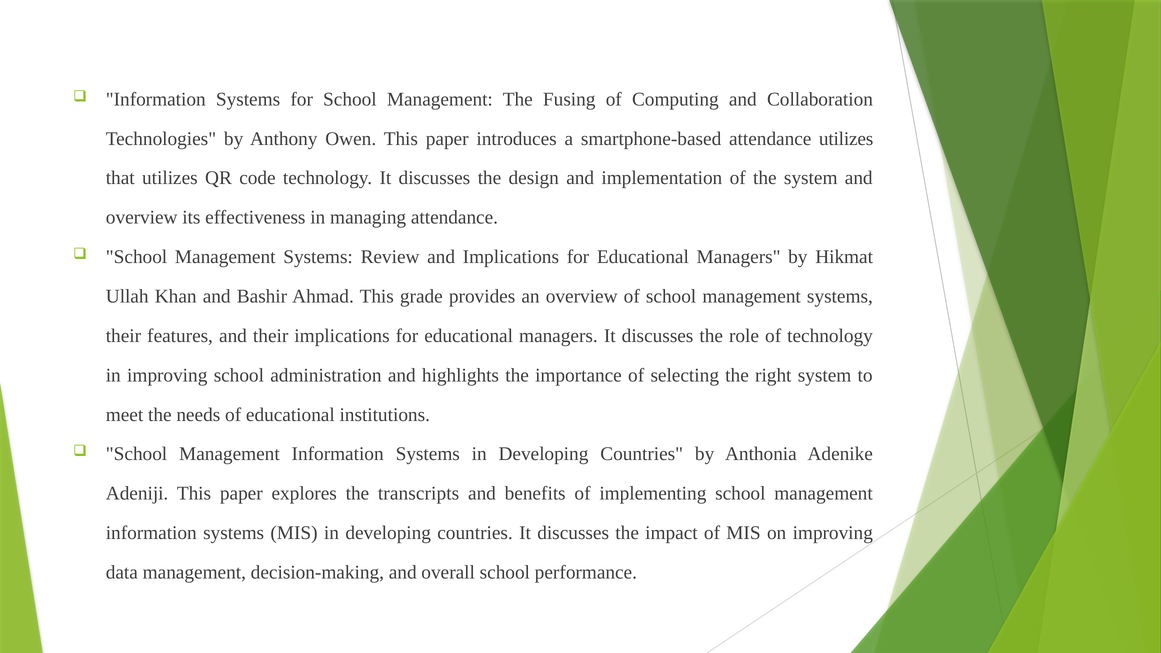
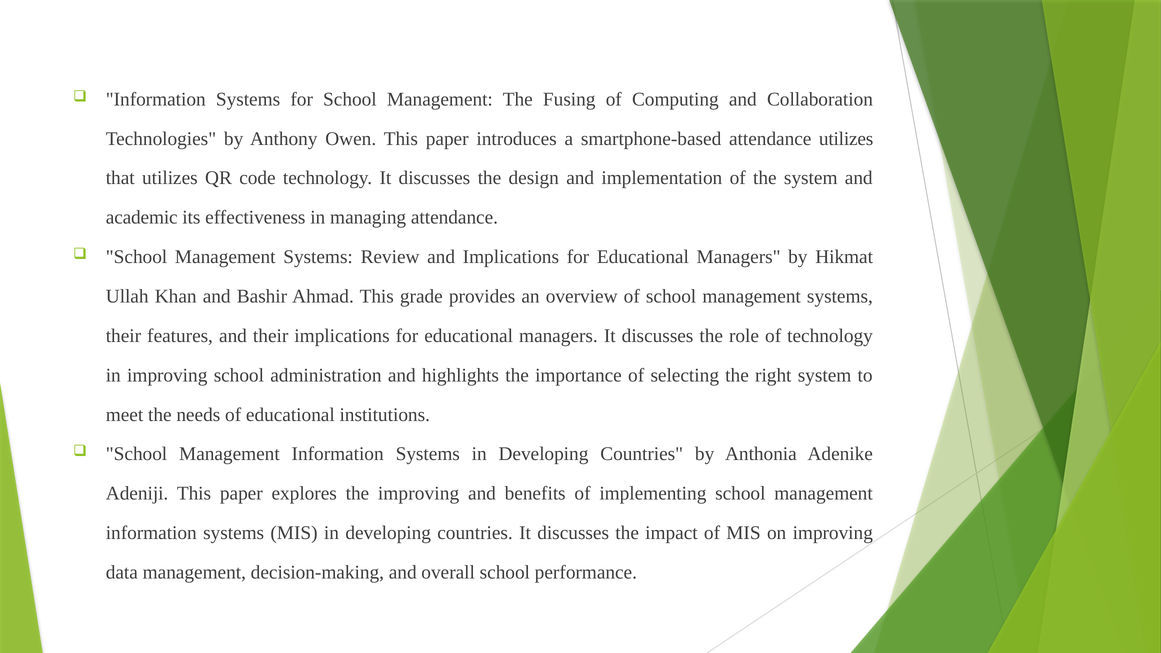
overview: overview -> academic (142, 218)
the transcripts: transcripts -> improving (419, 494)
